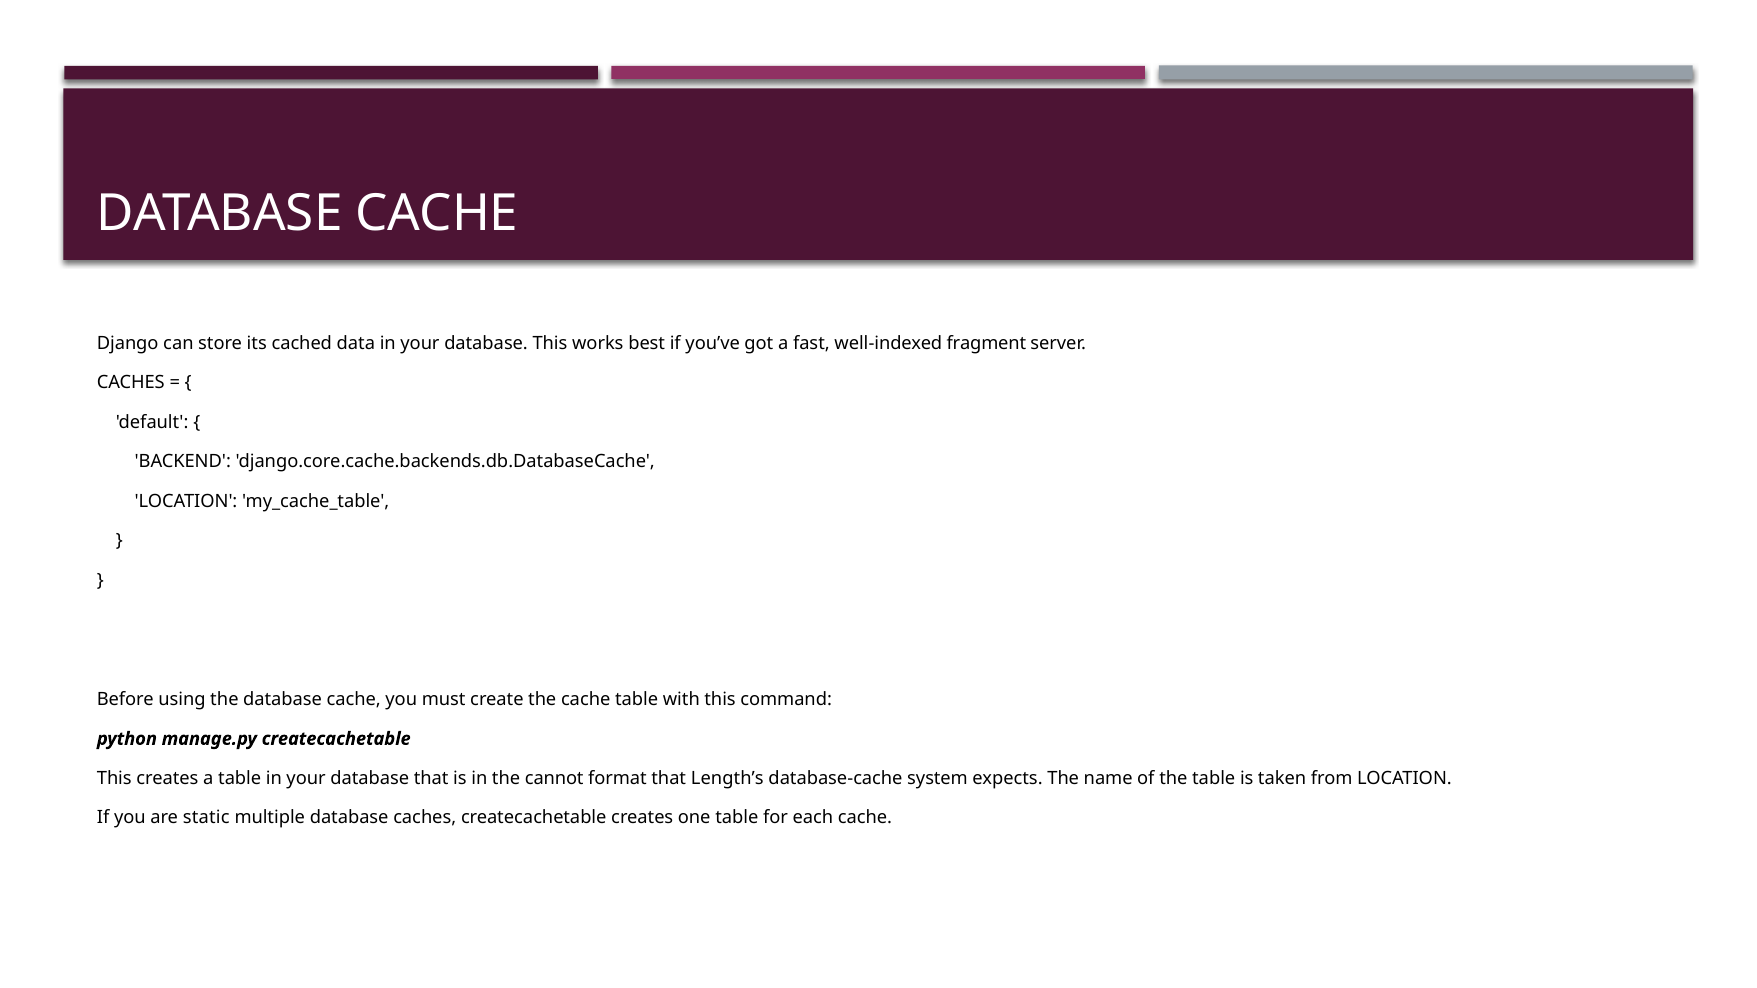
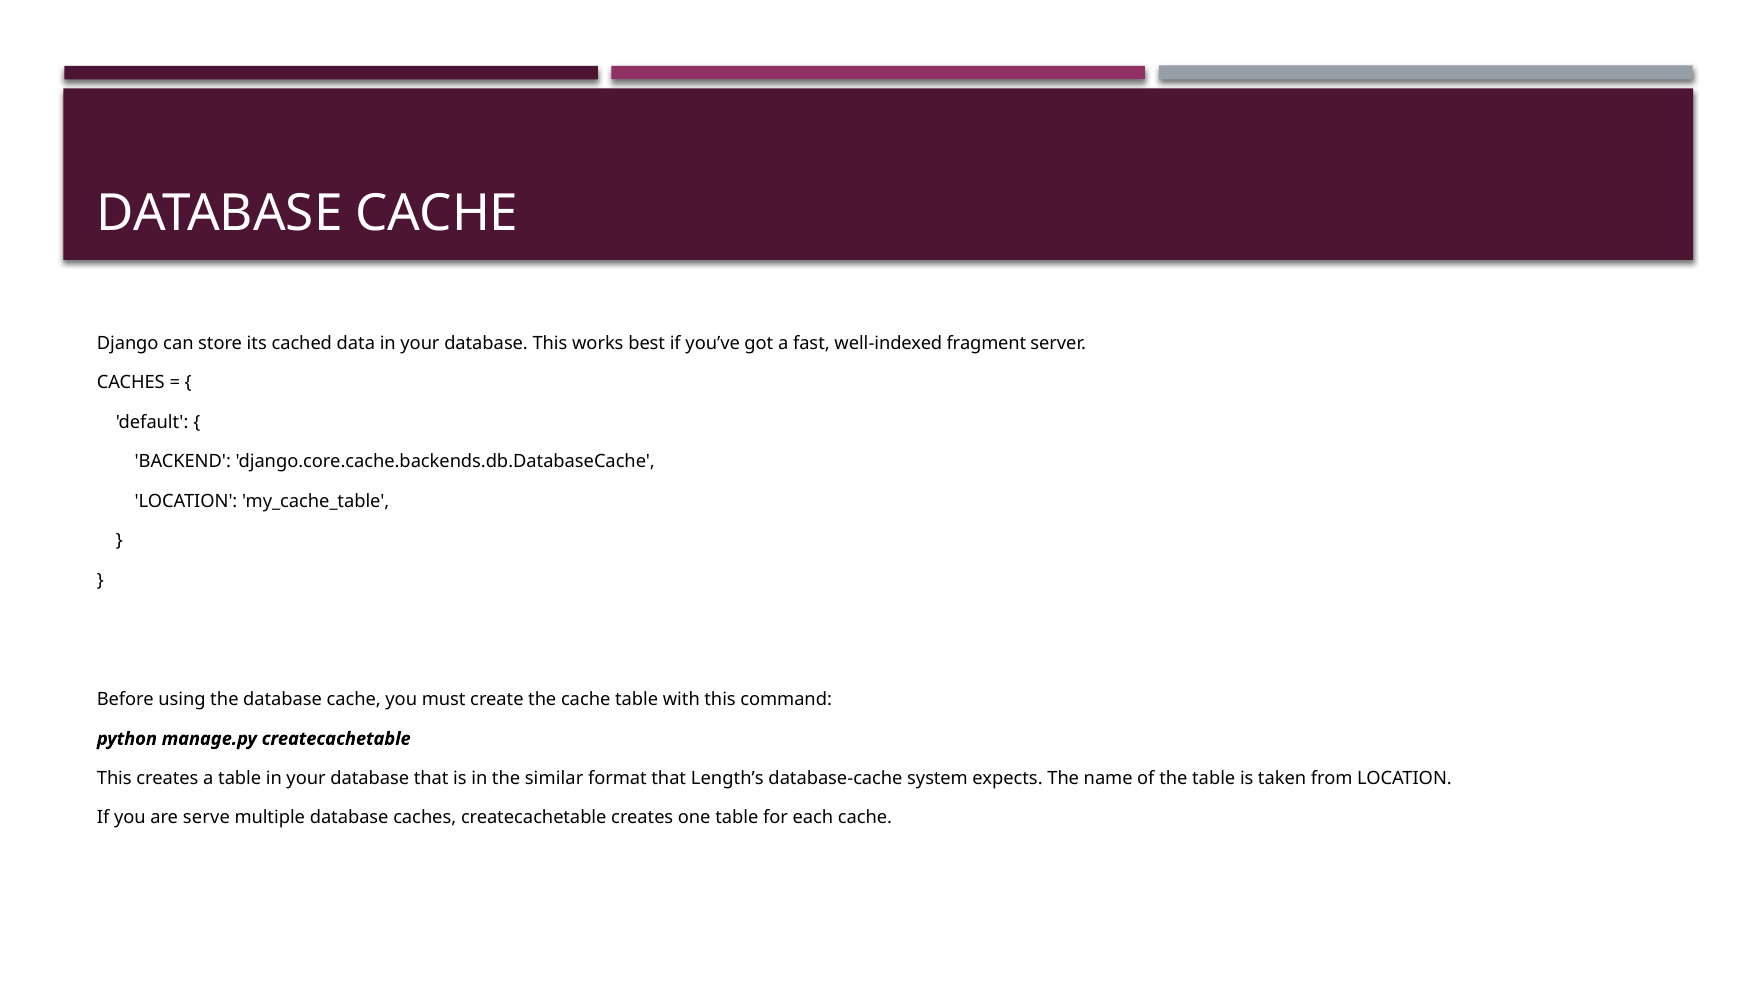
cannot: cannot -> similar (554, 779)
static: static -> serve (206, 818)
